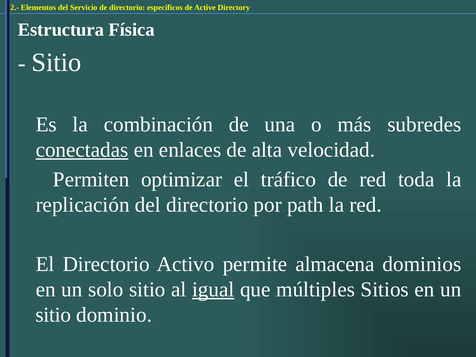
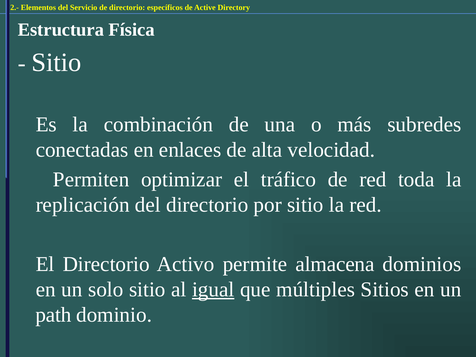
conectadas underline: present -> none (82, 150)
por path: path -> sitio (305, 205)
sitio: sitio -> path (53, 315)
